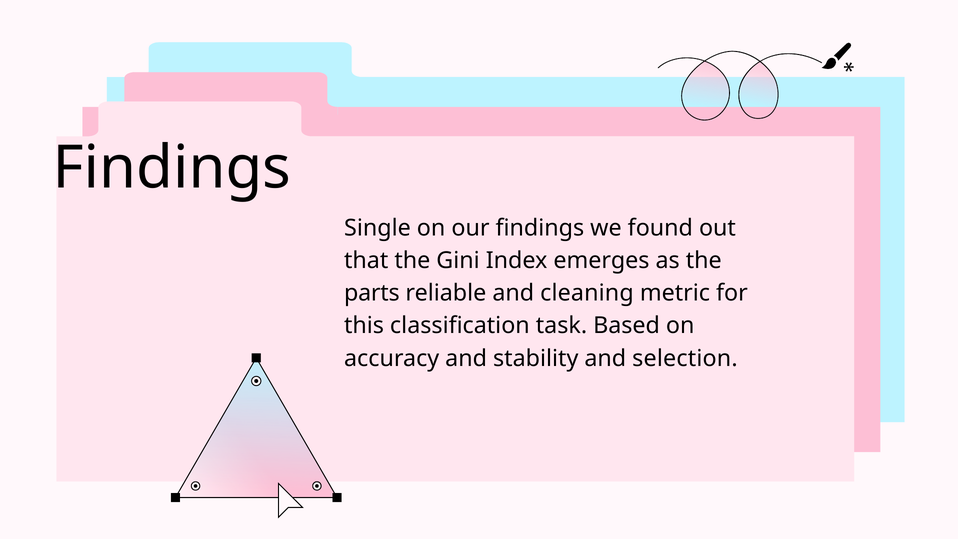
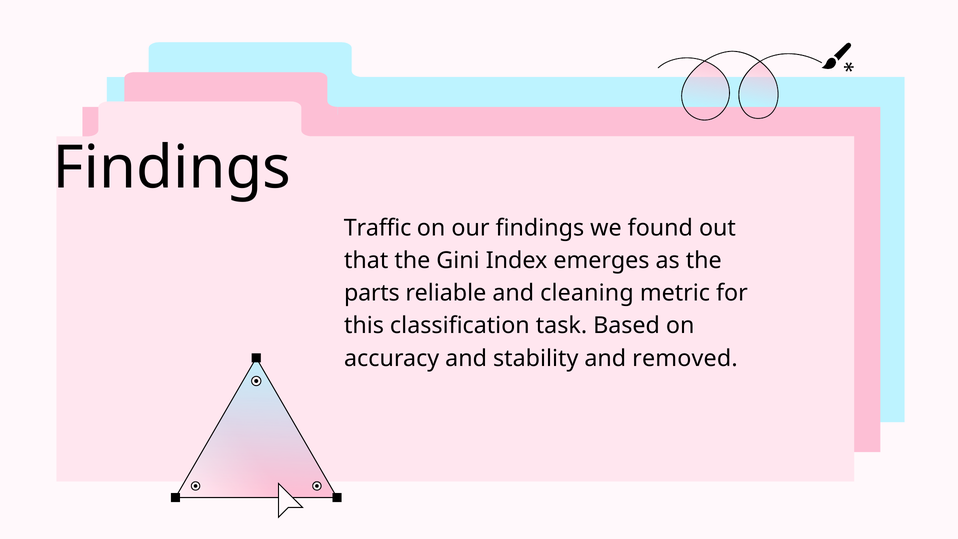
Single: Single -> Traffic (378, 228)
selection: selection -> removed (685, 358)
